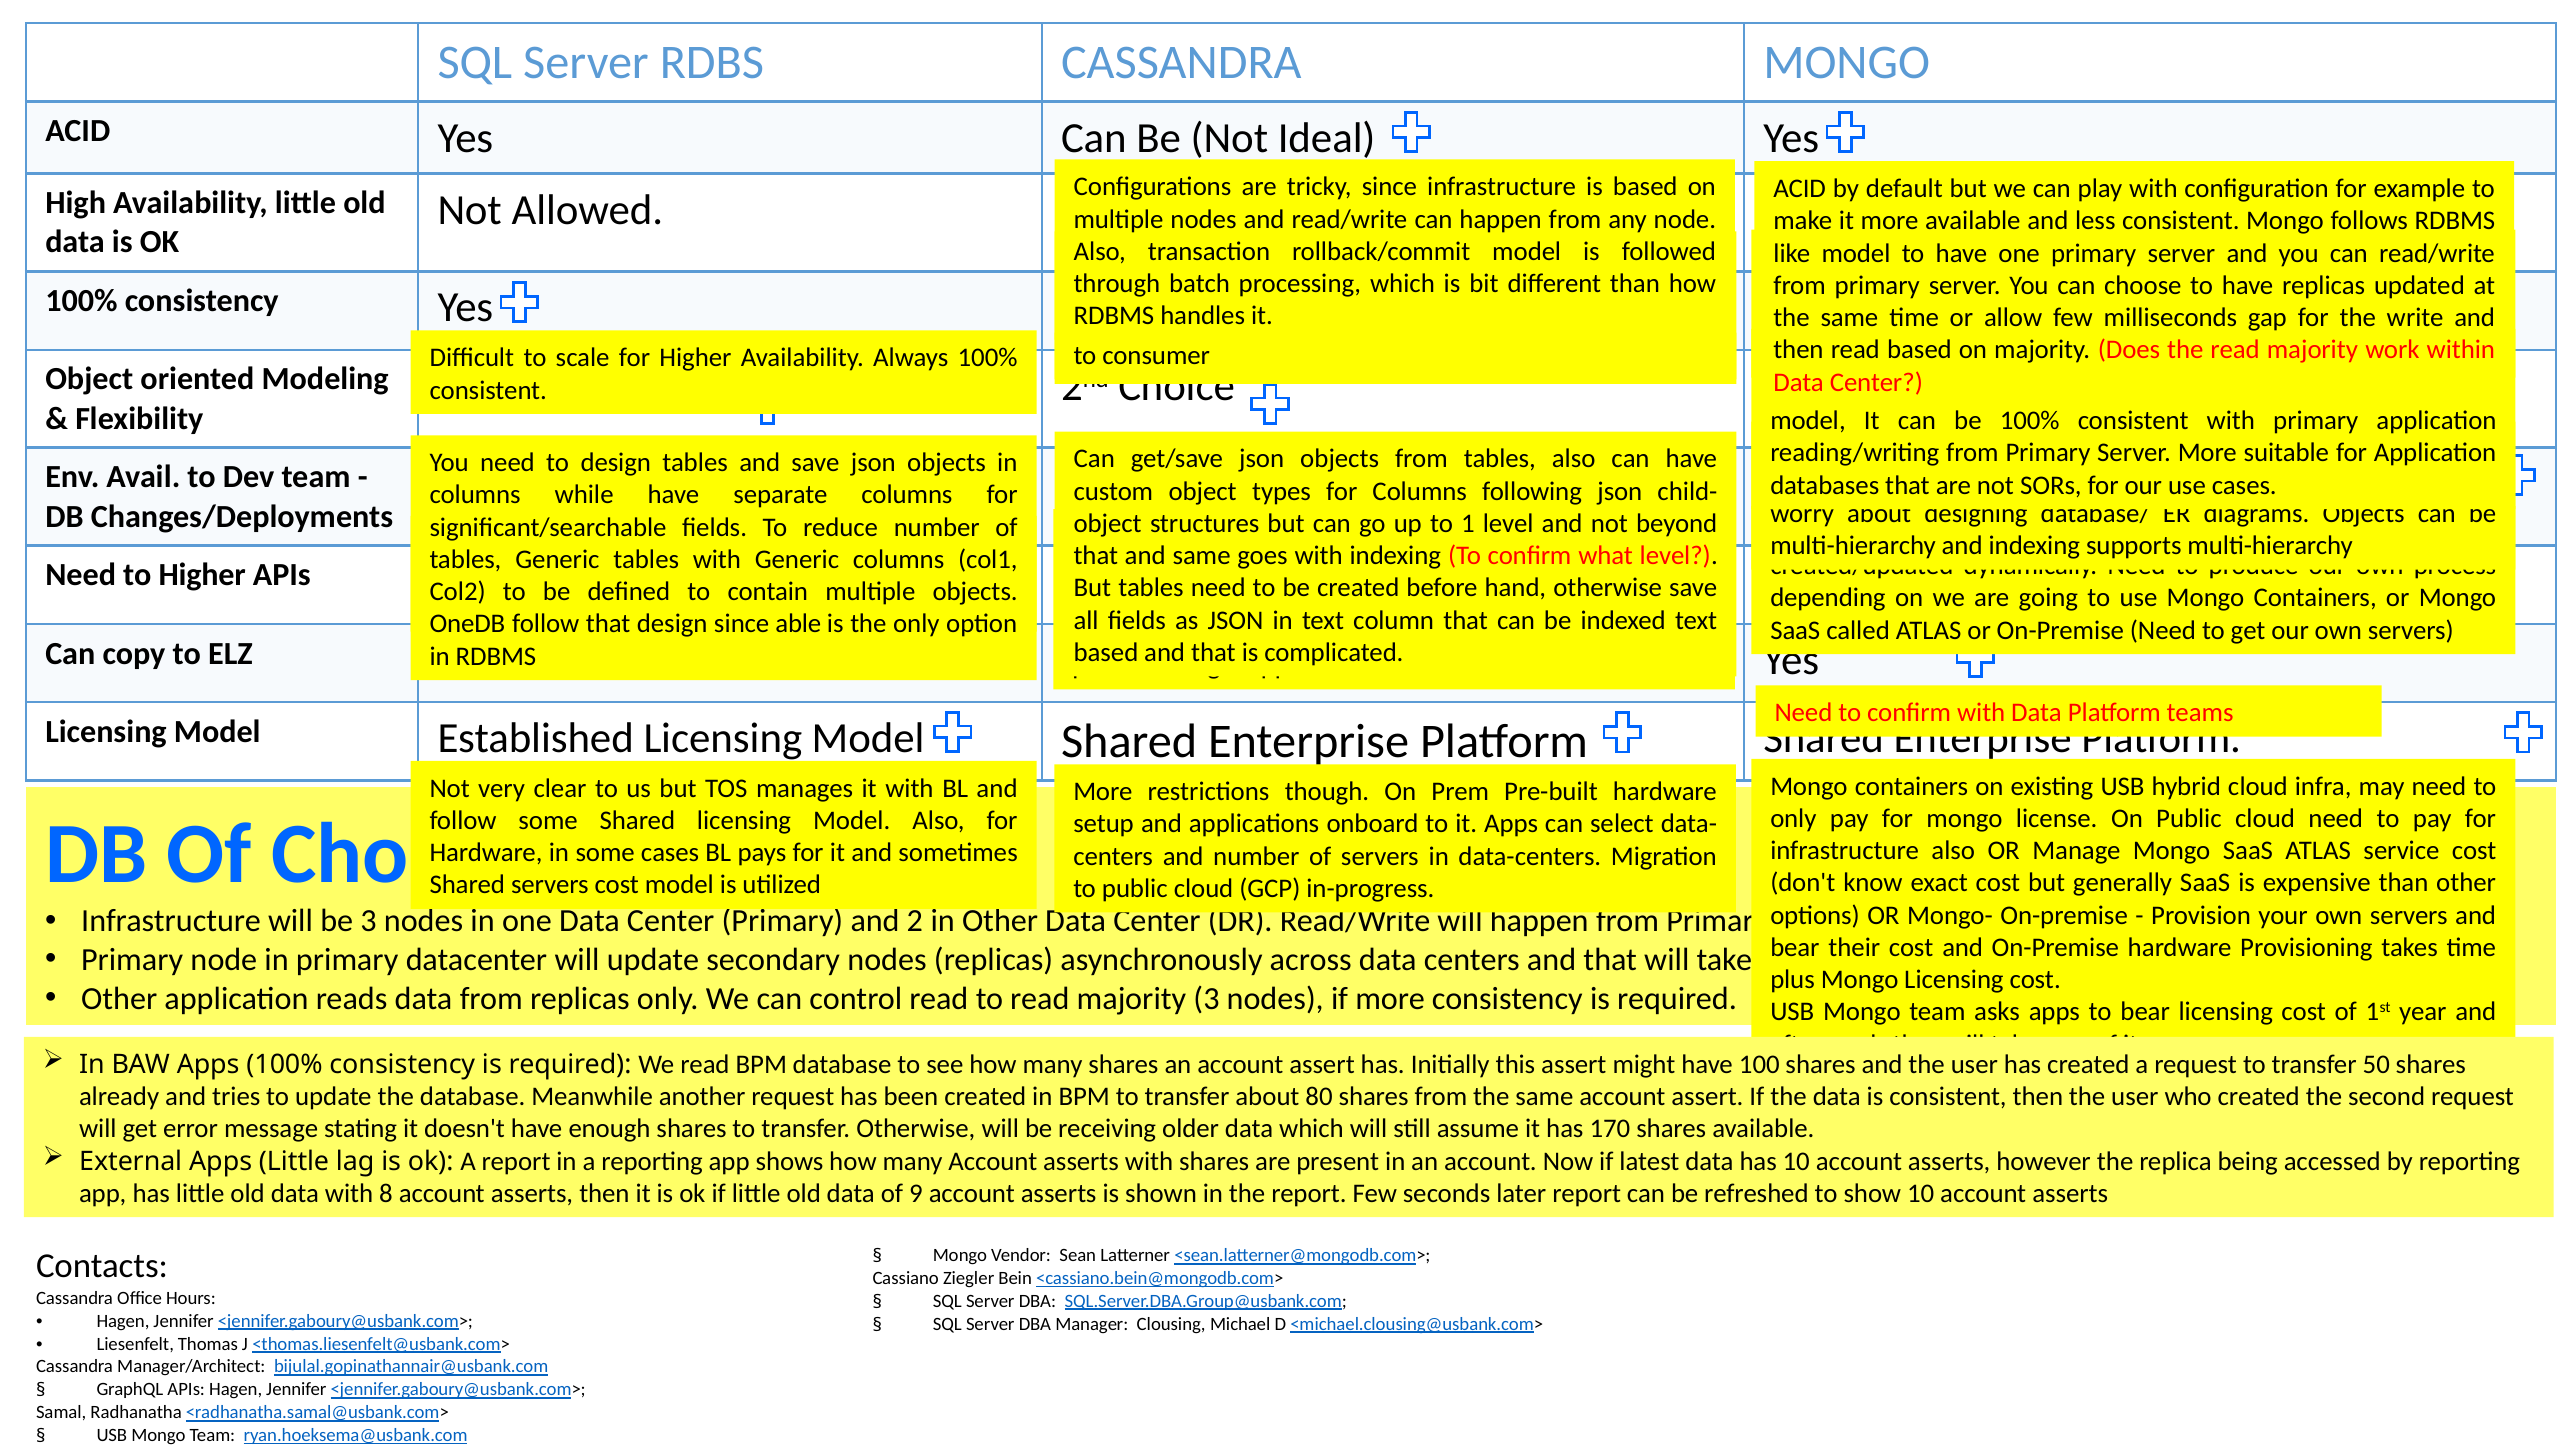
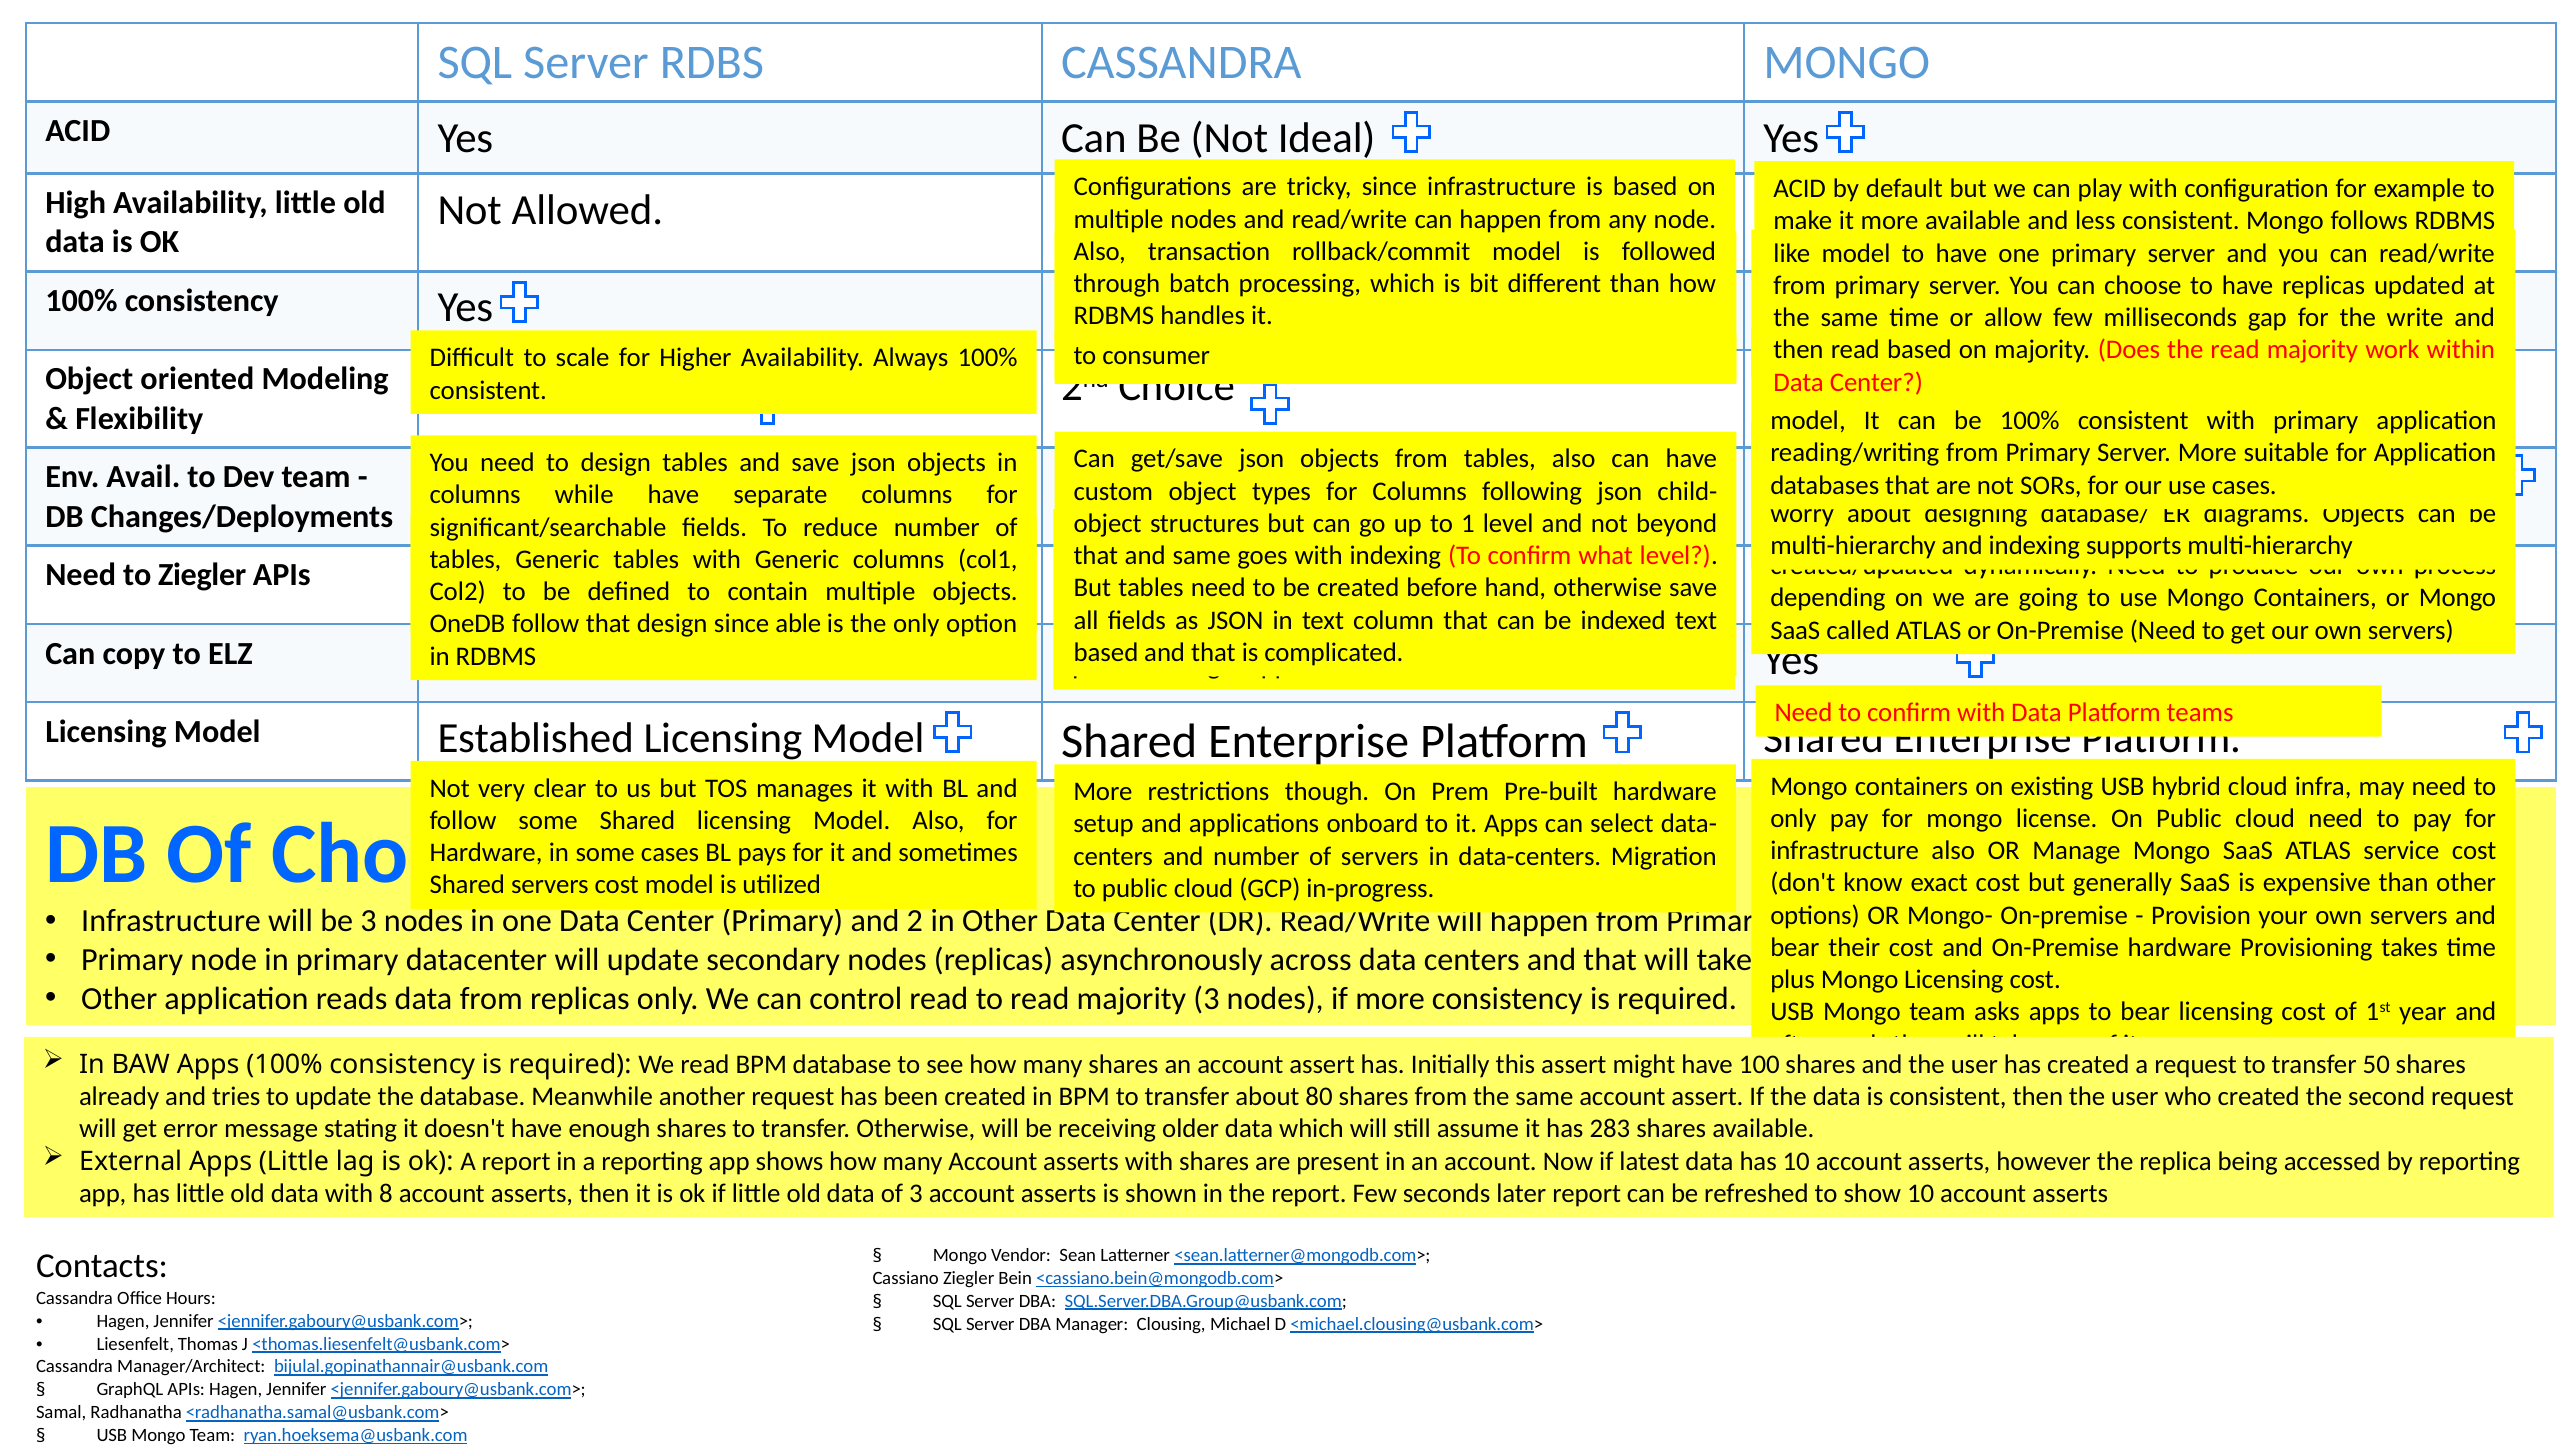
to Higher: Higher -> Ziegler (202, 575)
170: 170 -> 283 (1610, 1129)
of 9: 9 -> 3 (916, 1193)
